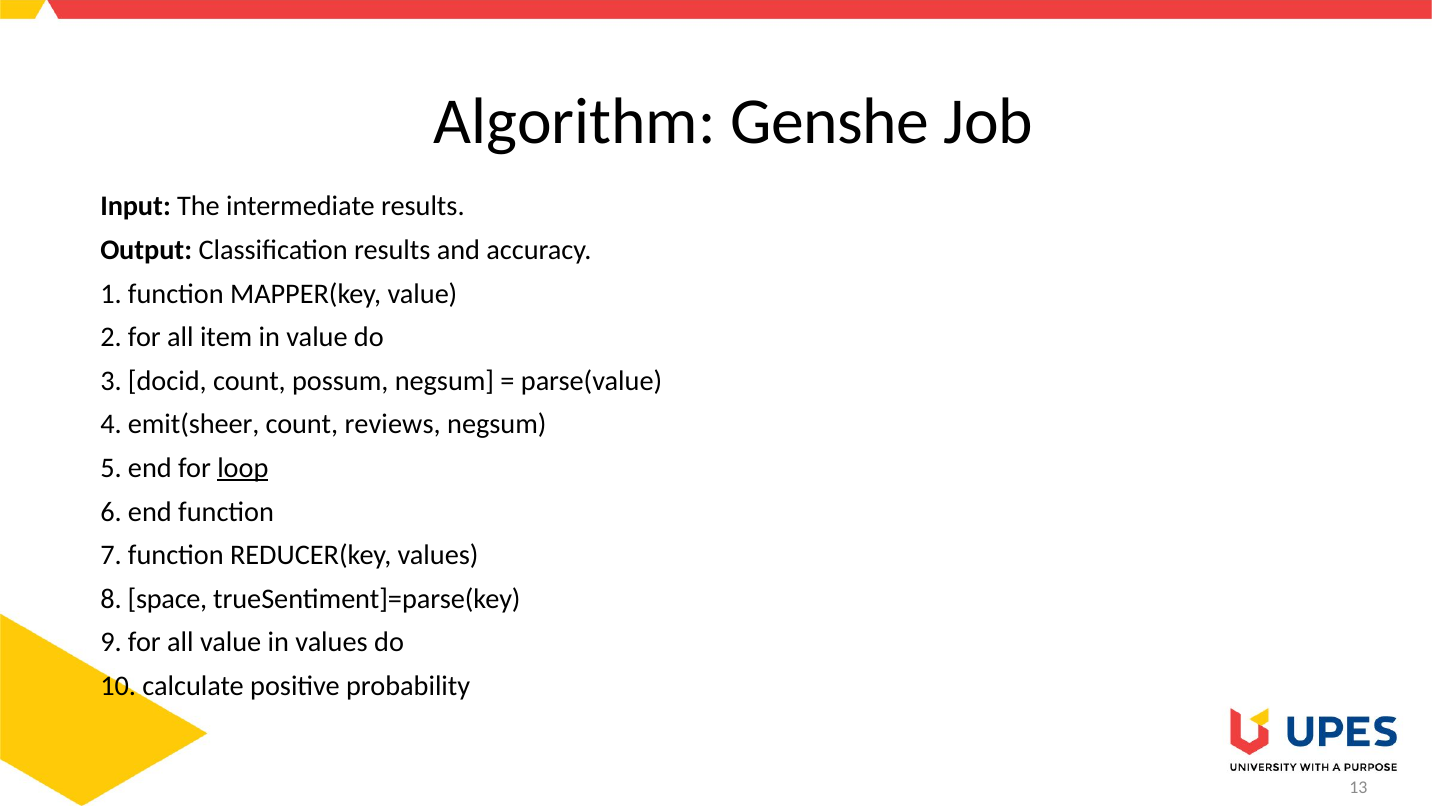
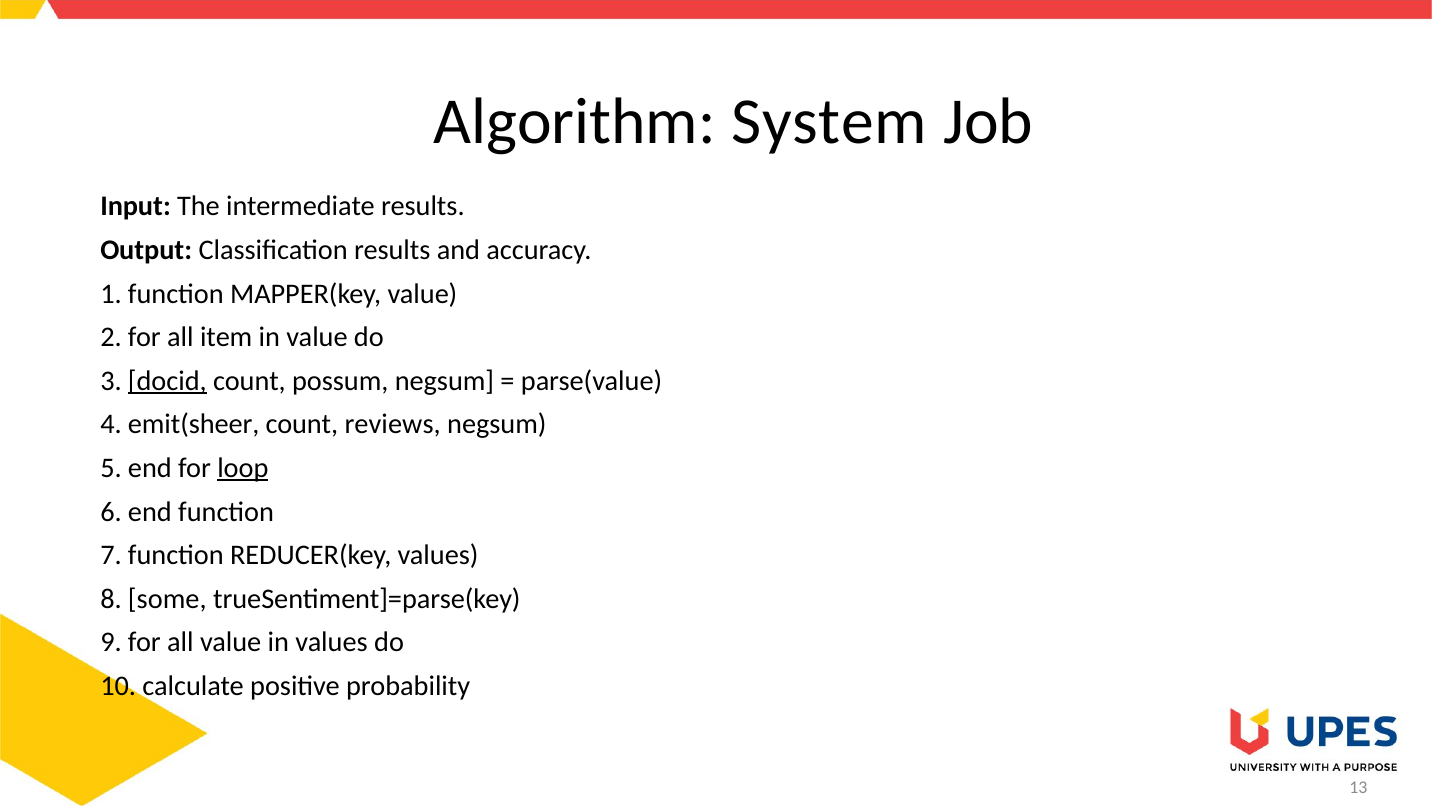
Genshe: Genshe -> System (829, 122)
docid underline: none -> present (167, 381)
space: space -> some (167, 598)
